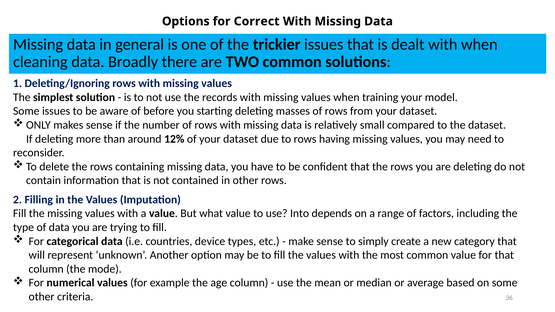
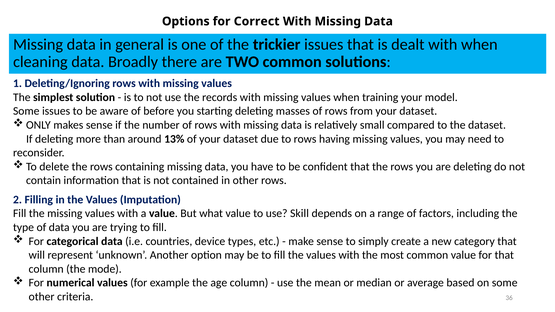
12%: 12% -> 13% (174, 139)
Into: Into -> Skill (300, 214)
